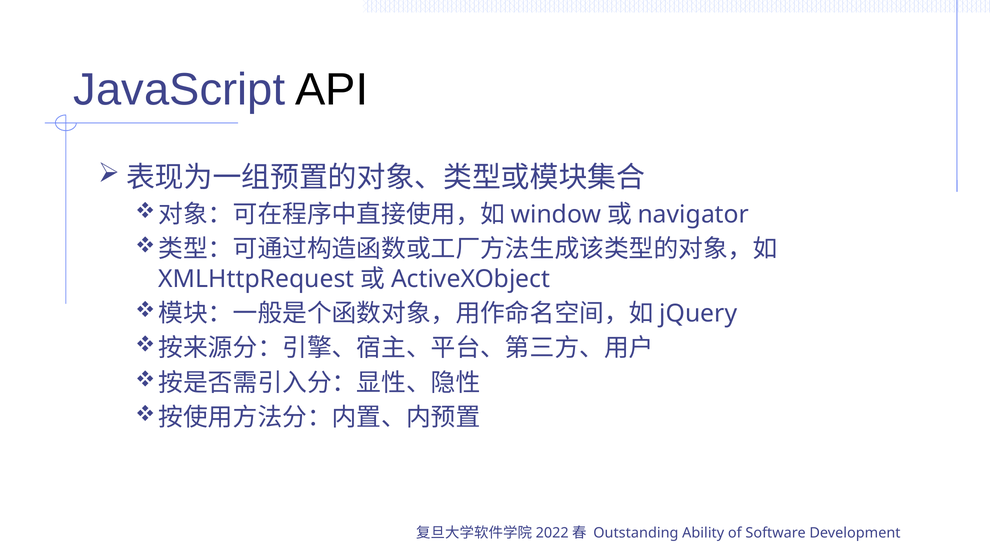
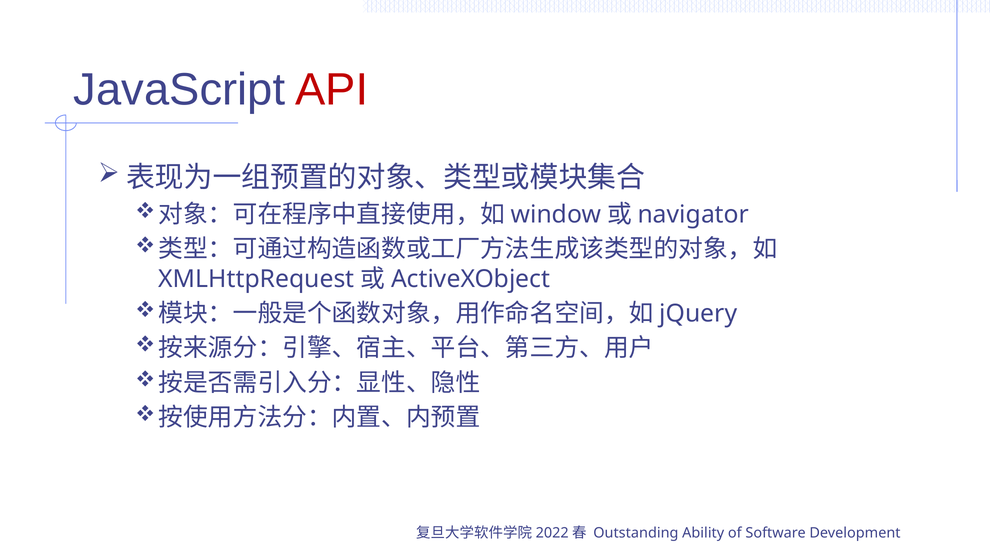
API colour: black -> red (332, 90)
